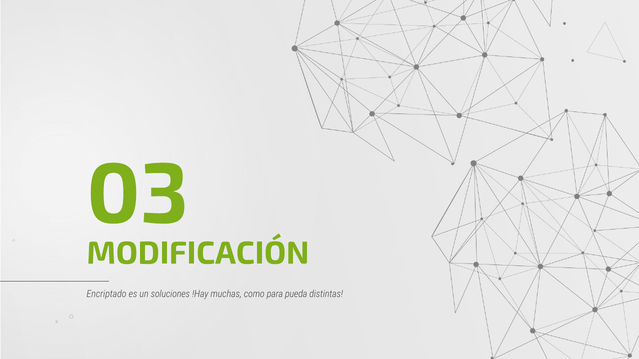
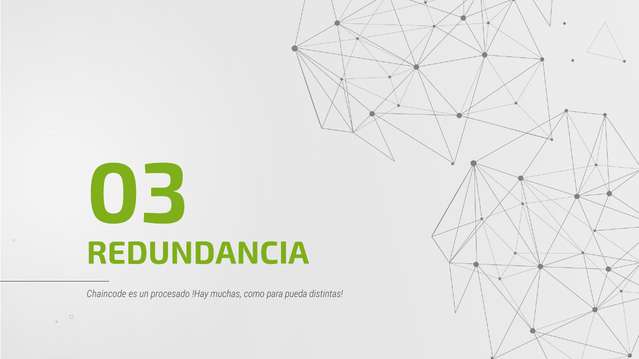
MODIFICACIÓN: MODIFICACIÓN -> REDUNDANCIA (198, 254)
Encriptado: Encriptado -> Chaincode (107, 294)
soluciones: soluciones -> procesado (170, 294)
